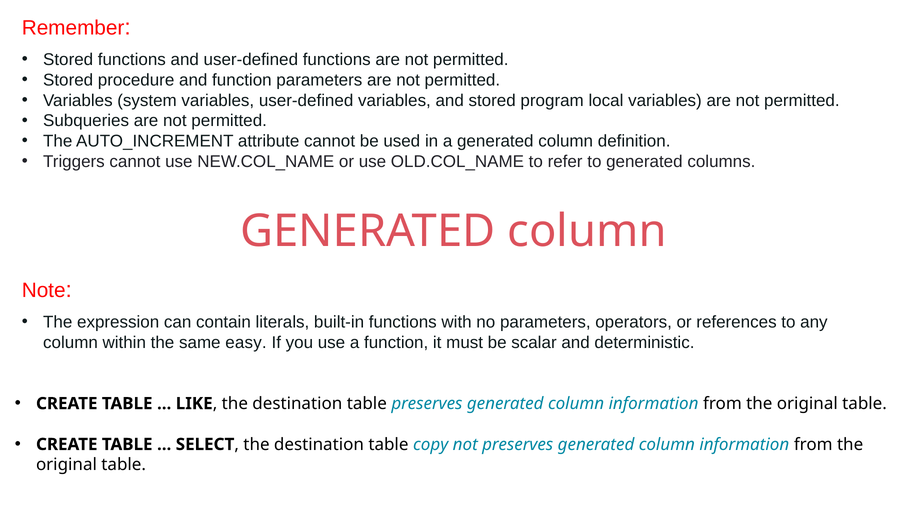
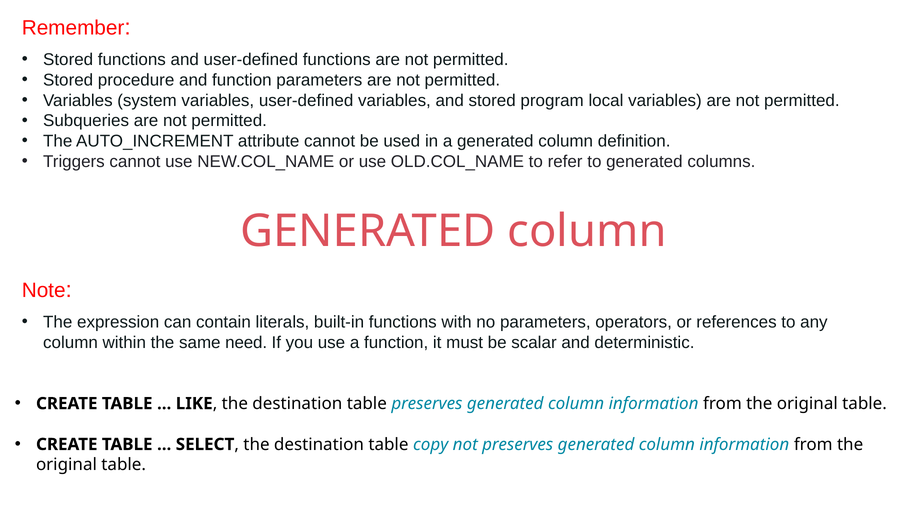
easy: easy -> need (246, 343)
